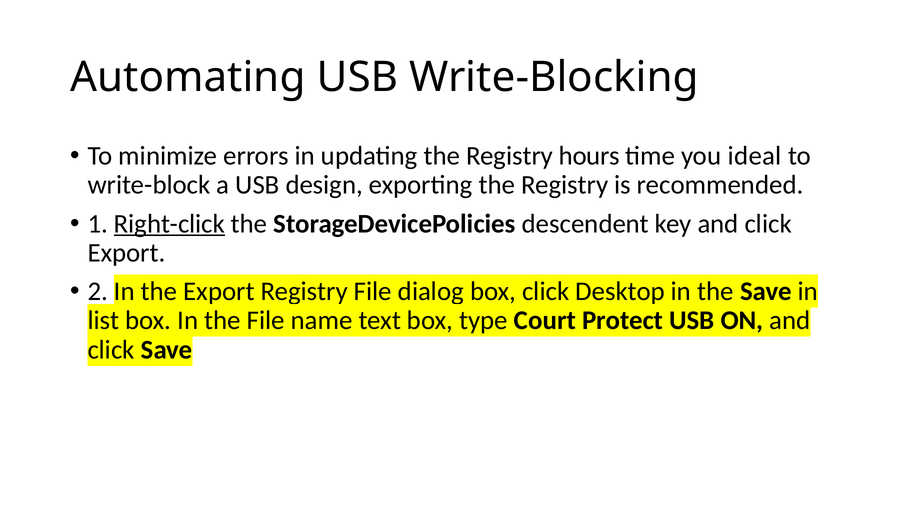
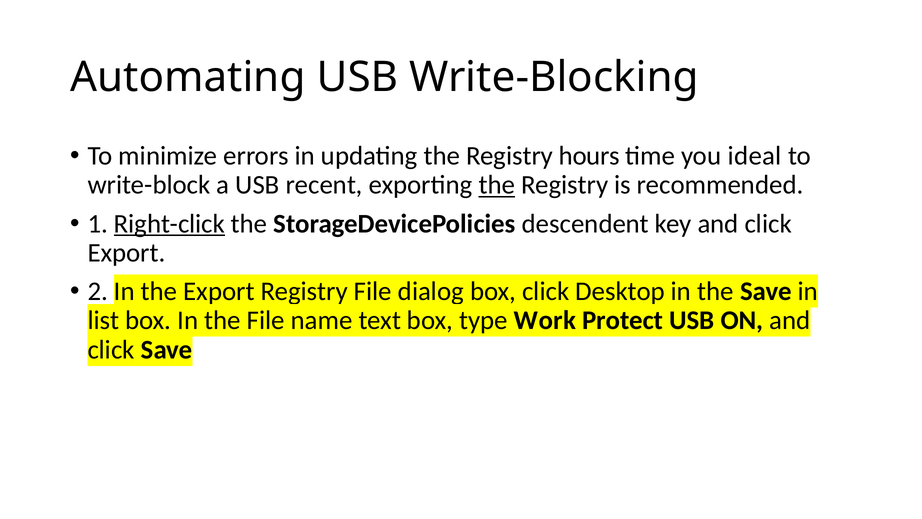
design: design -> recent (324, 185)
the underline: none -> present (497, 185)
Court: Court -> Work (545, 320)
